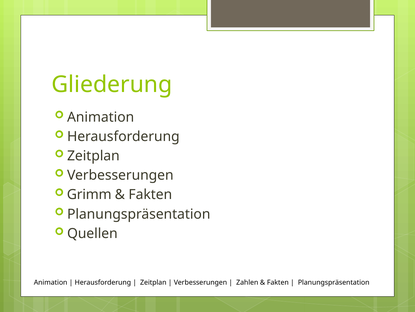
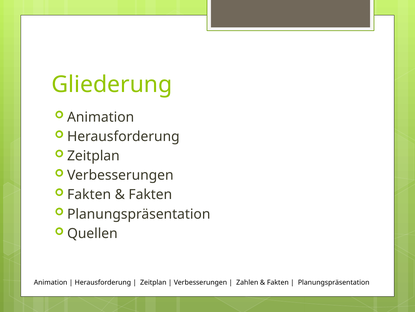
Grimm: Grimm -> Fakten (89, 194)
